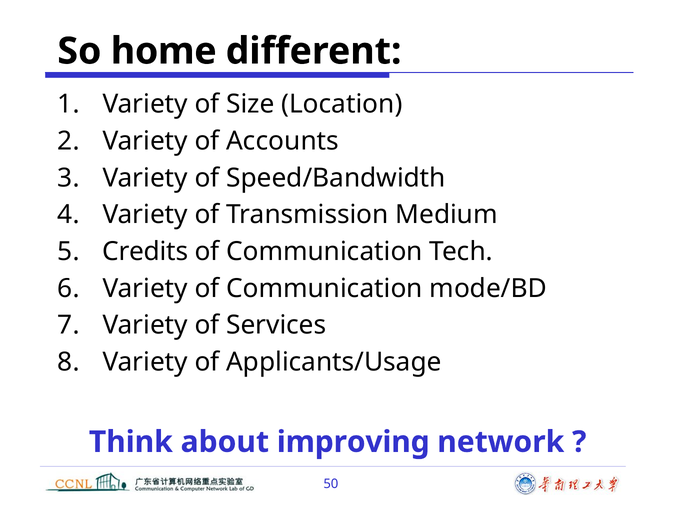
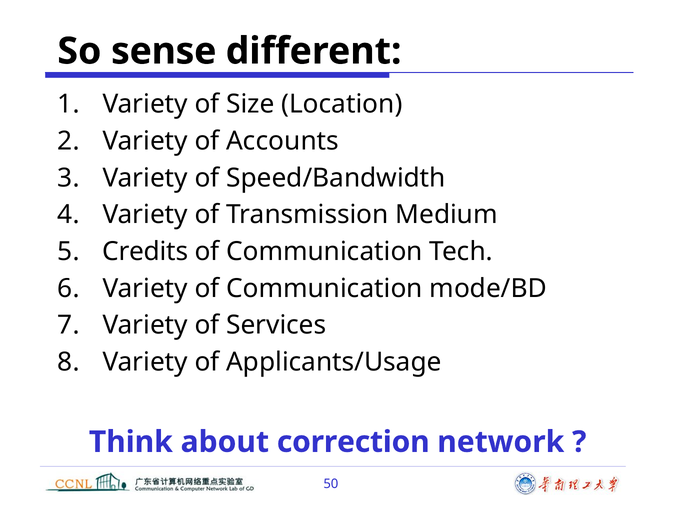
home: home -> sense (164, 51)
improving: improving -> correction (353, 442)
